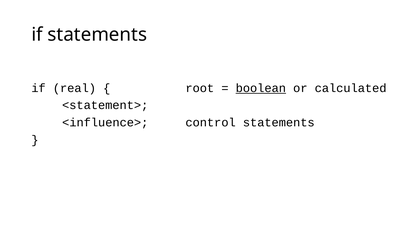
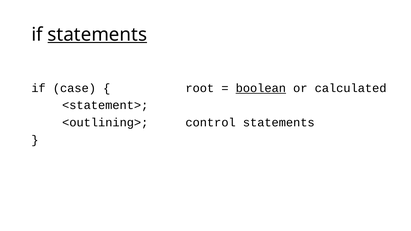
statements underline: none -> present (97, 35)
real: real -> case (74, 88)
<influence>: <influence> -> <outlining> (105, 123)
